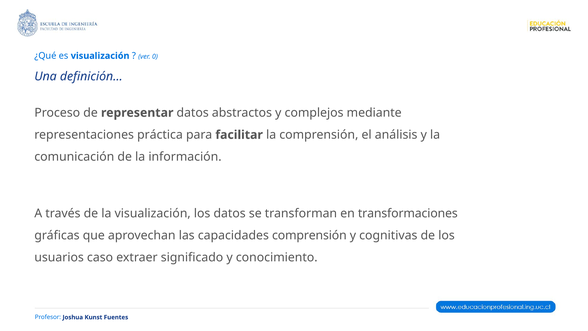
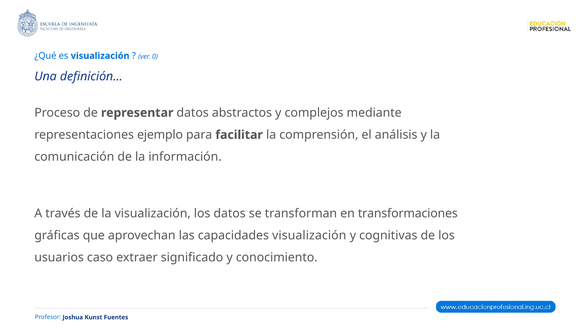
práctica: práctica -> ejemplo (160, 135)
capacidades comprensión: comprensión -> visualización (309, 235)
